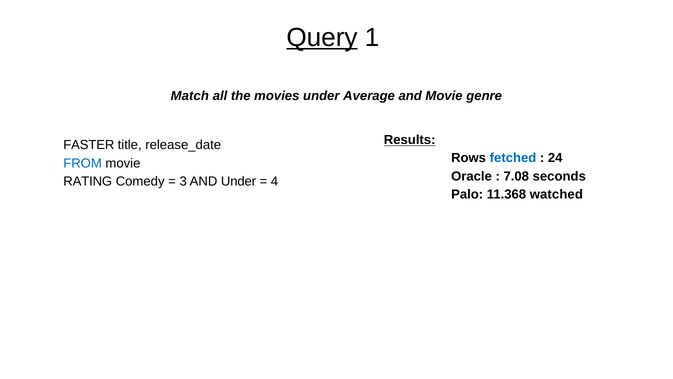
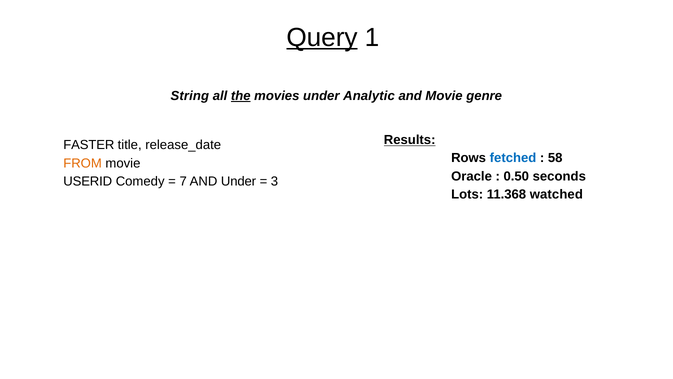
Match: Match -> String (190, 96)
the underline: none -> present (241, 96)
Average: Average -> Analytic (369, 96)
24: 24 -> 58 (555, 158)
FROM colour: blue -> orange (83, 163)
7.08: 7.08 -> 0.50 (516, 176)
RATING: RATING -> USERID (88, 181)
3: 3 -> 7 (183, 181)
4: 4 -> 3 (274, 181)
Palo: Palo -> Lots (467, 194)
